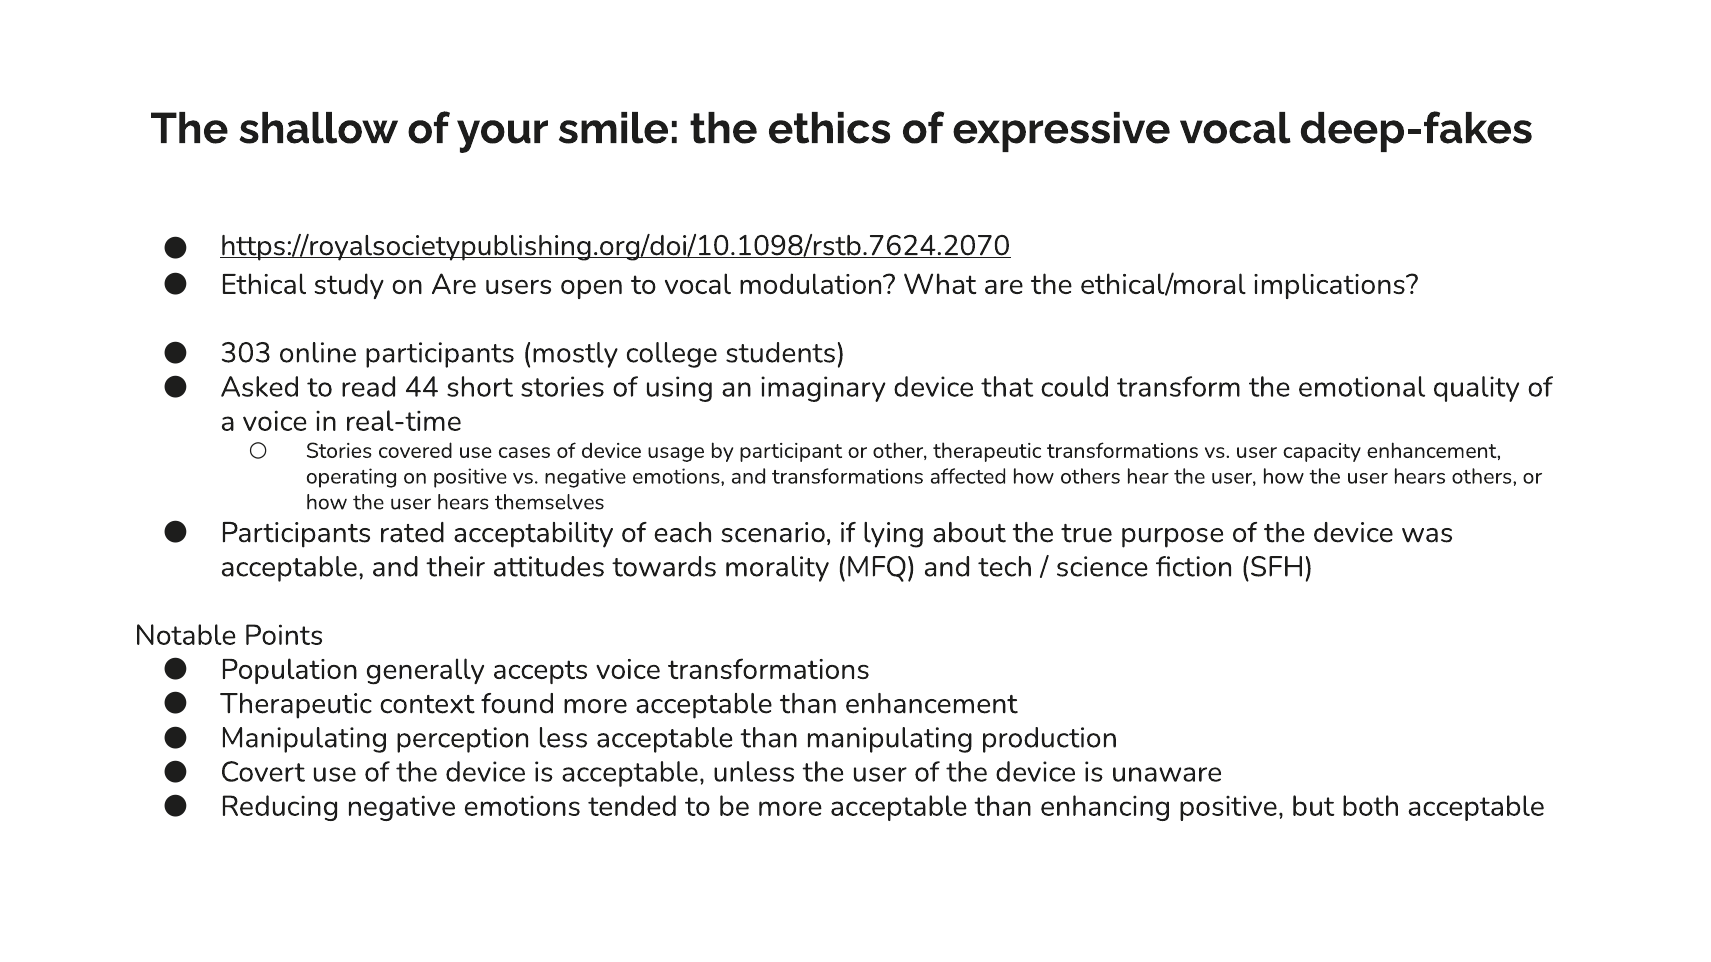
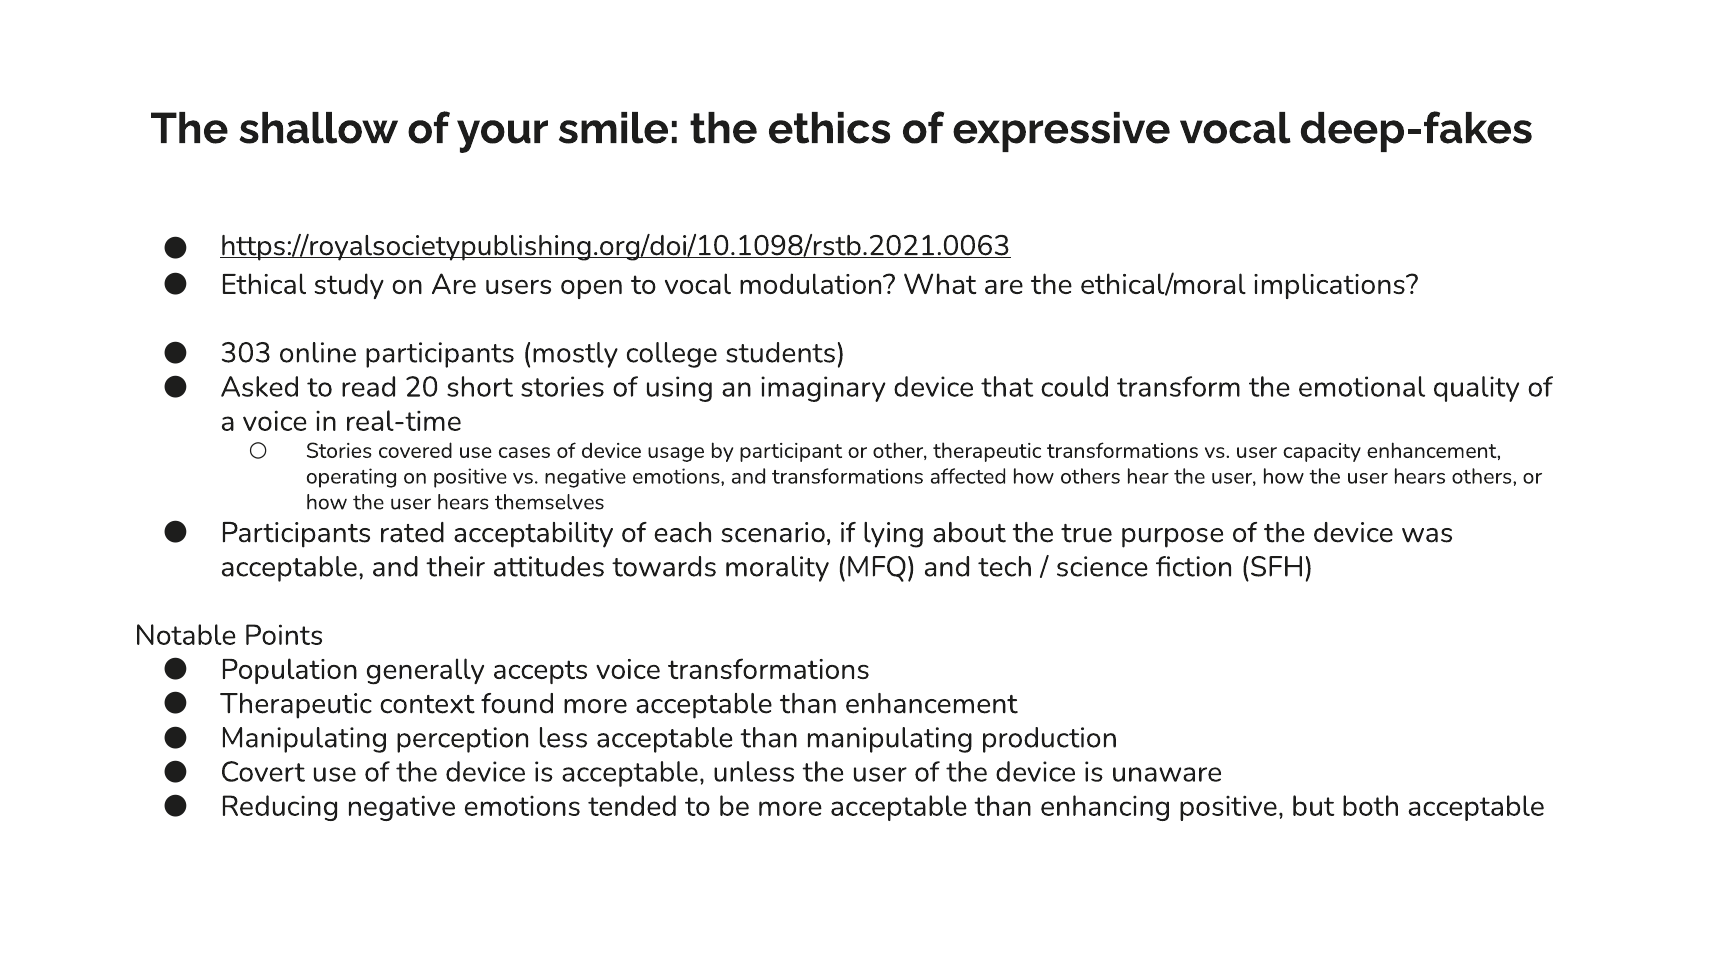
https://royalsocietypublishing.org/doi/10.1098/rstb.7624.2070: https://royalsocietypublishing.org/doi/10.1098/rstb.7624.2070 -> https://royalsocietypublishing.org/doi/10.1098/rstb.2021.0063 (615, 246)
44: 44 -> 20 (422, 387)
